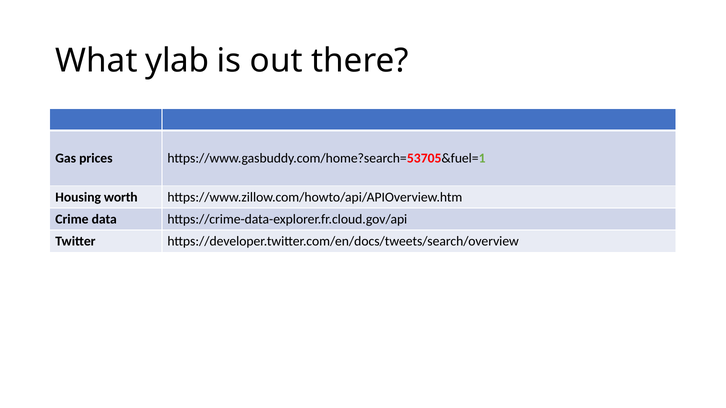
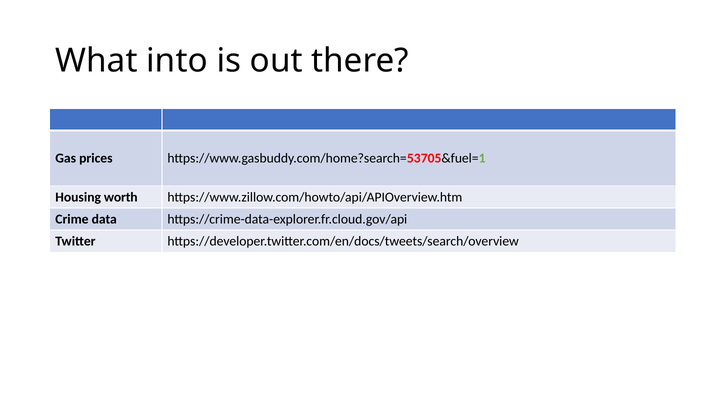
ylab: ylab -> into (177, 61)
